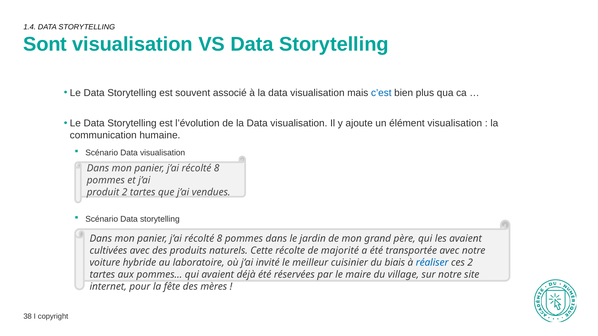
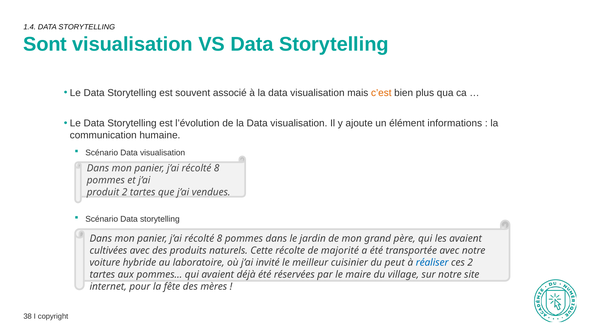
c’est colour: blue -> orange (381, 93)
élément visualisation: visualisation -> informations (455, 123)
biais: biais -> peut (395, 263)
